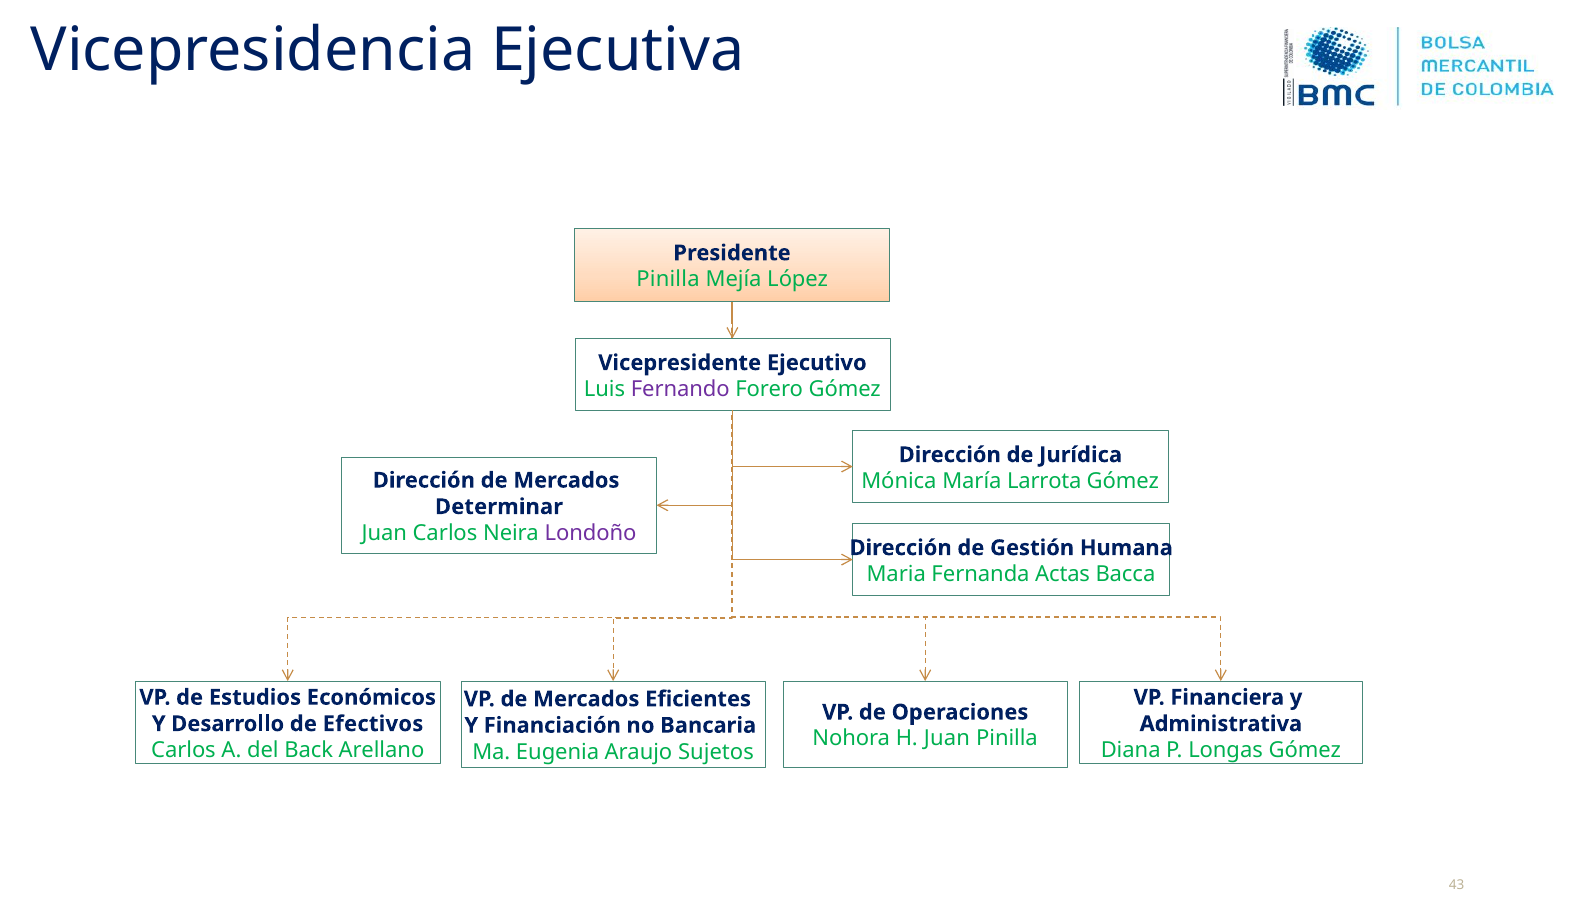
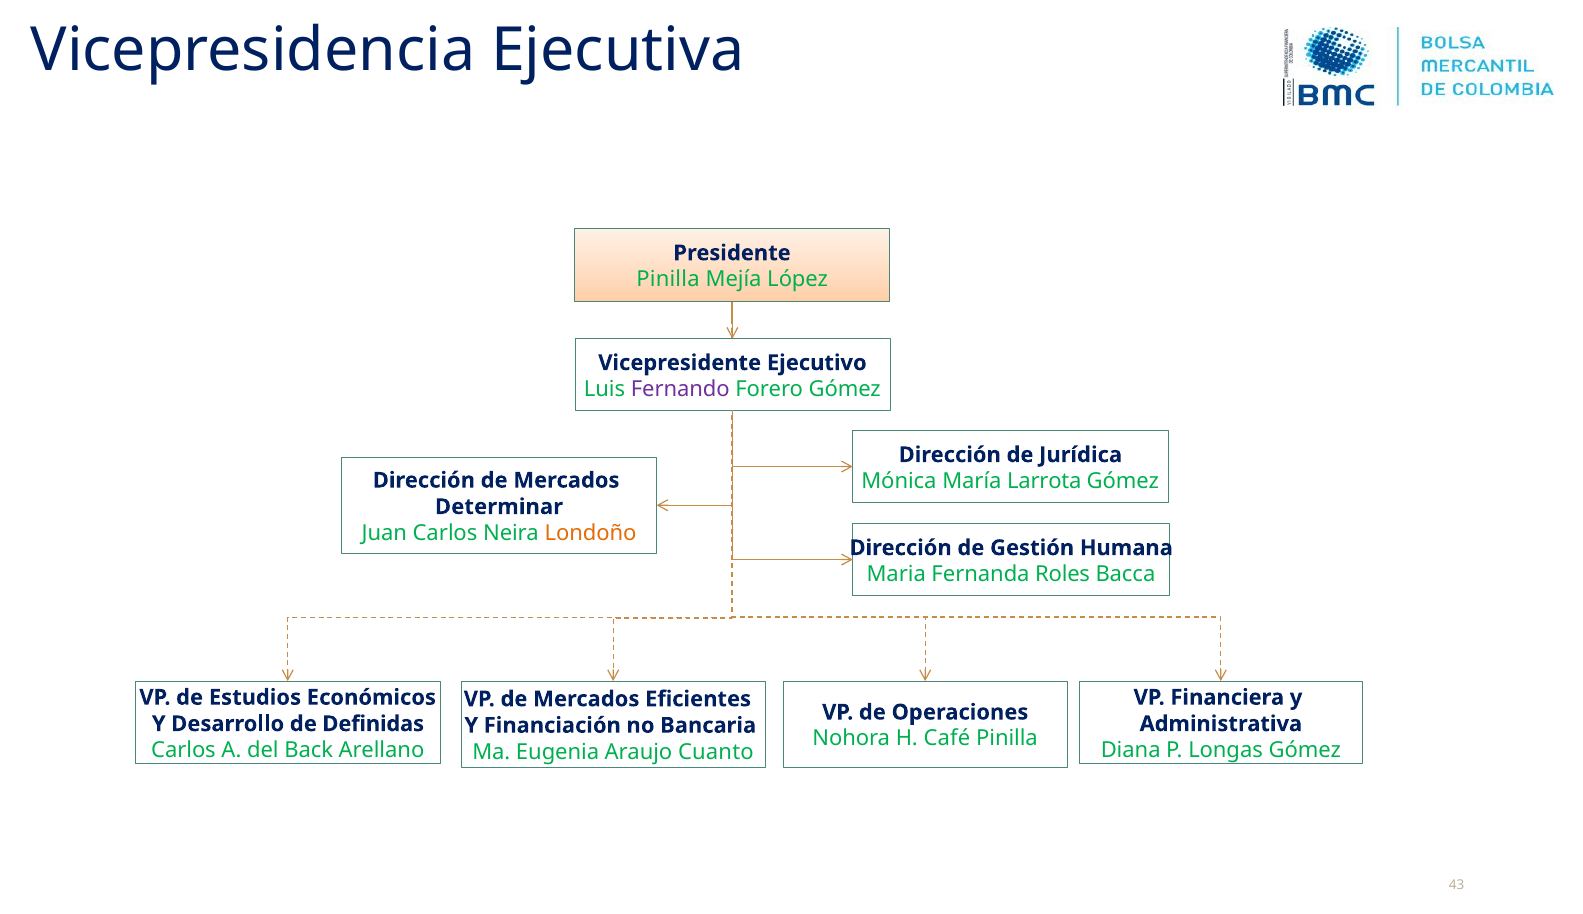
Londoño colour: purple -> orange (591, 533)
Actas: Actas -> Roles (1063, 574)
Efectivos: Efectivos -> Definidas (373, 724)
H Juan: Juan -> Café (947, 739)
Sujetos: Sujetos -> Cuanto (716, 752)
